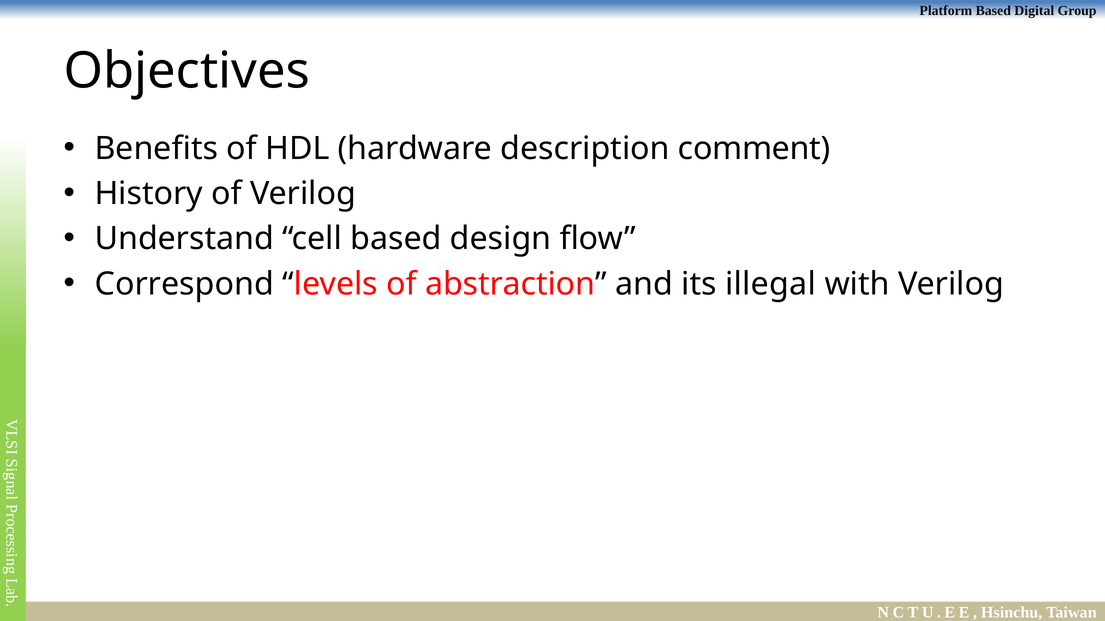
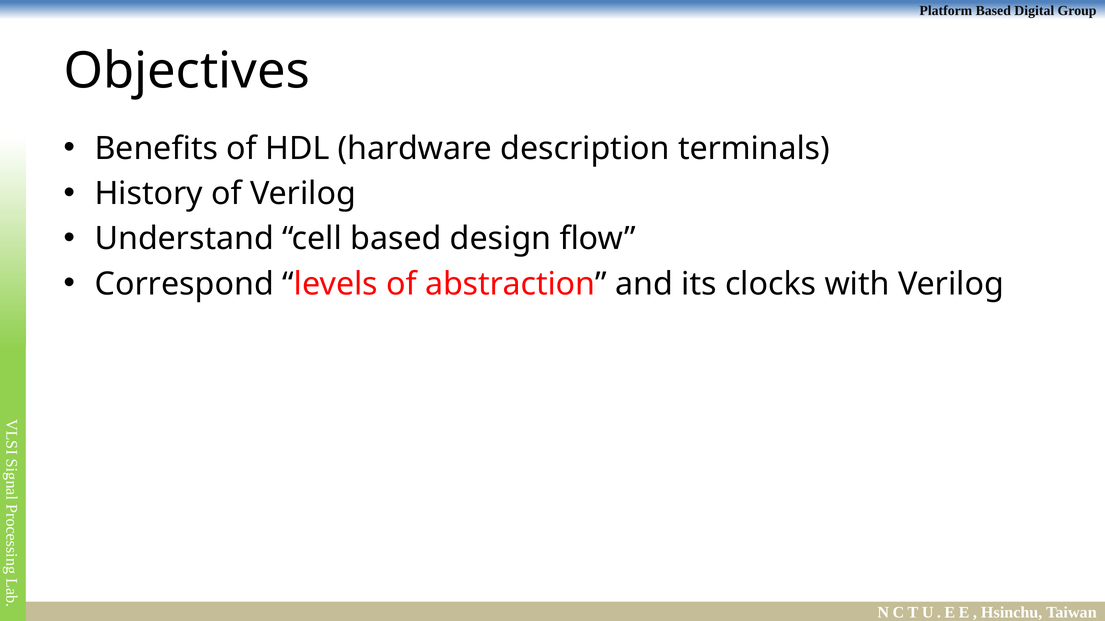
comment: comment -> terminals (754, 149)
illegal: illegal -> clocks (771, 284)
